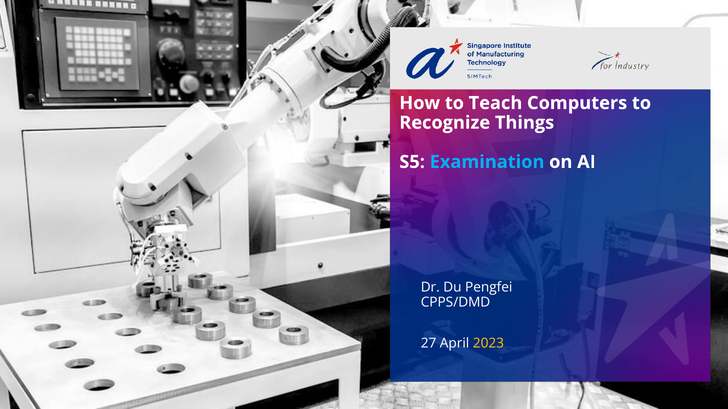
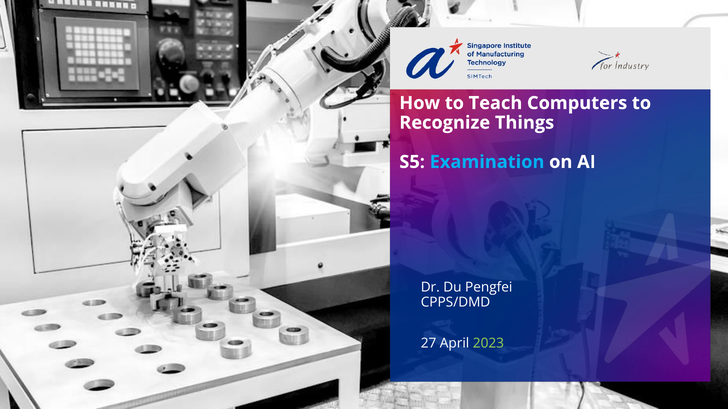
2023 colour: yellow -> light green (488, 344)
